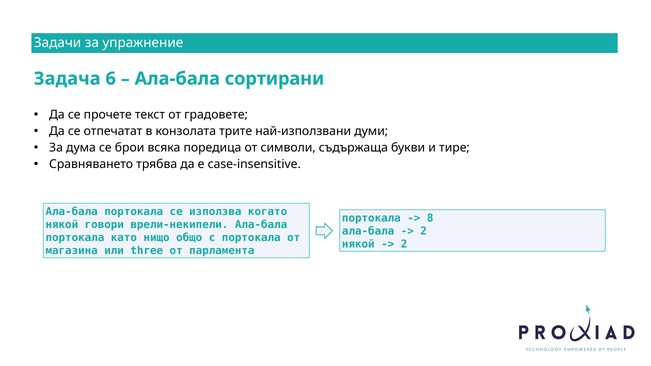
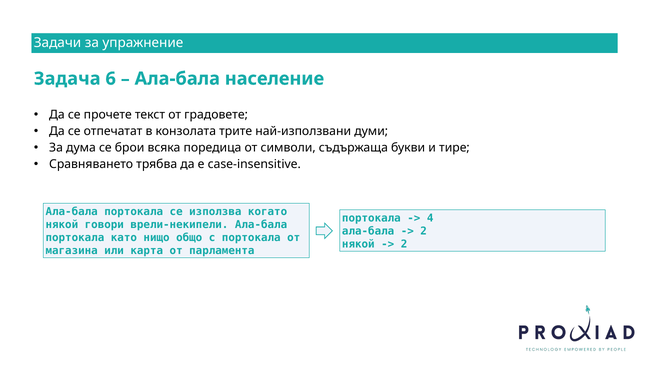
сортирани: сортирани -> население (274, 79)
8: 8 -> 4 (430, 218)
three: three -> карта (147, 251)
